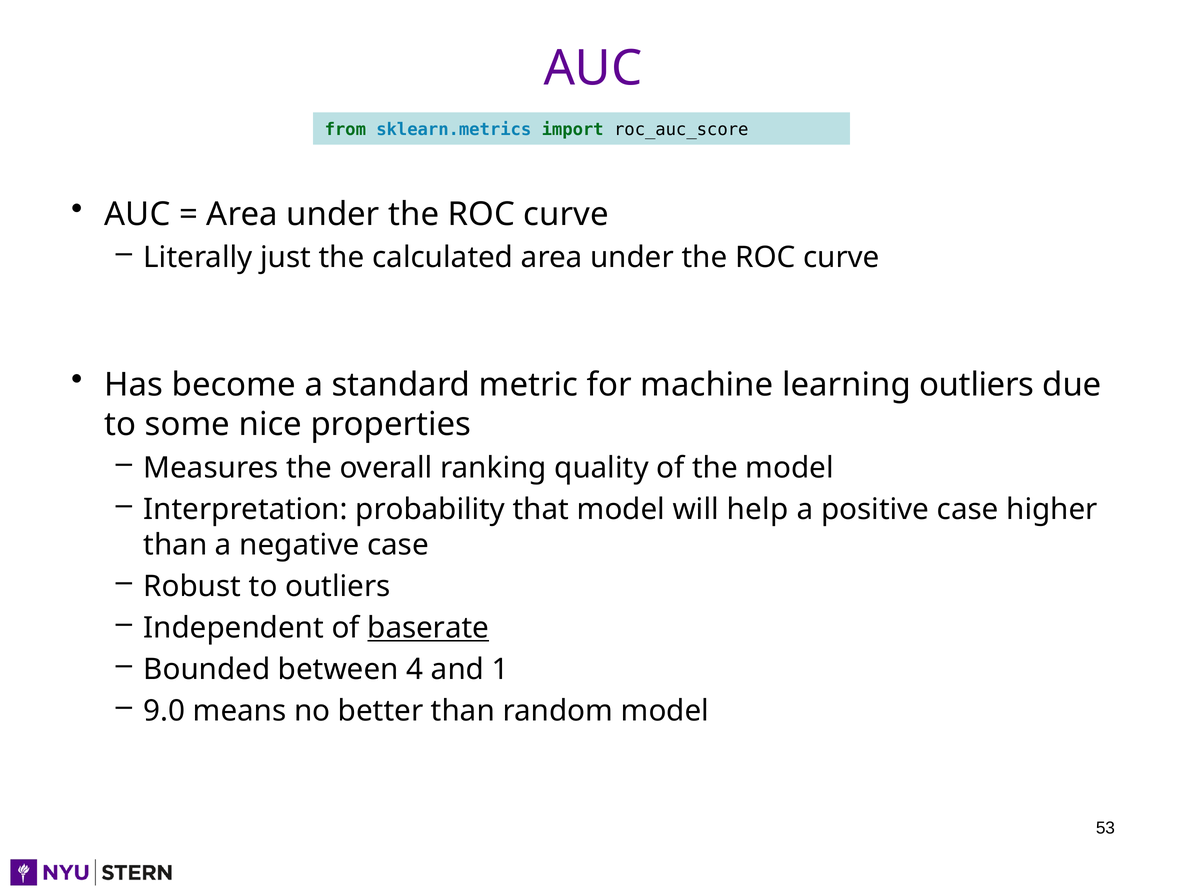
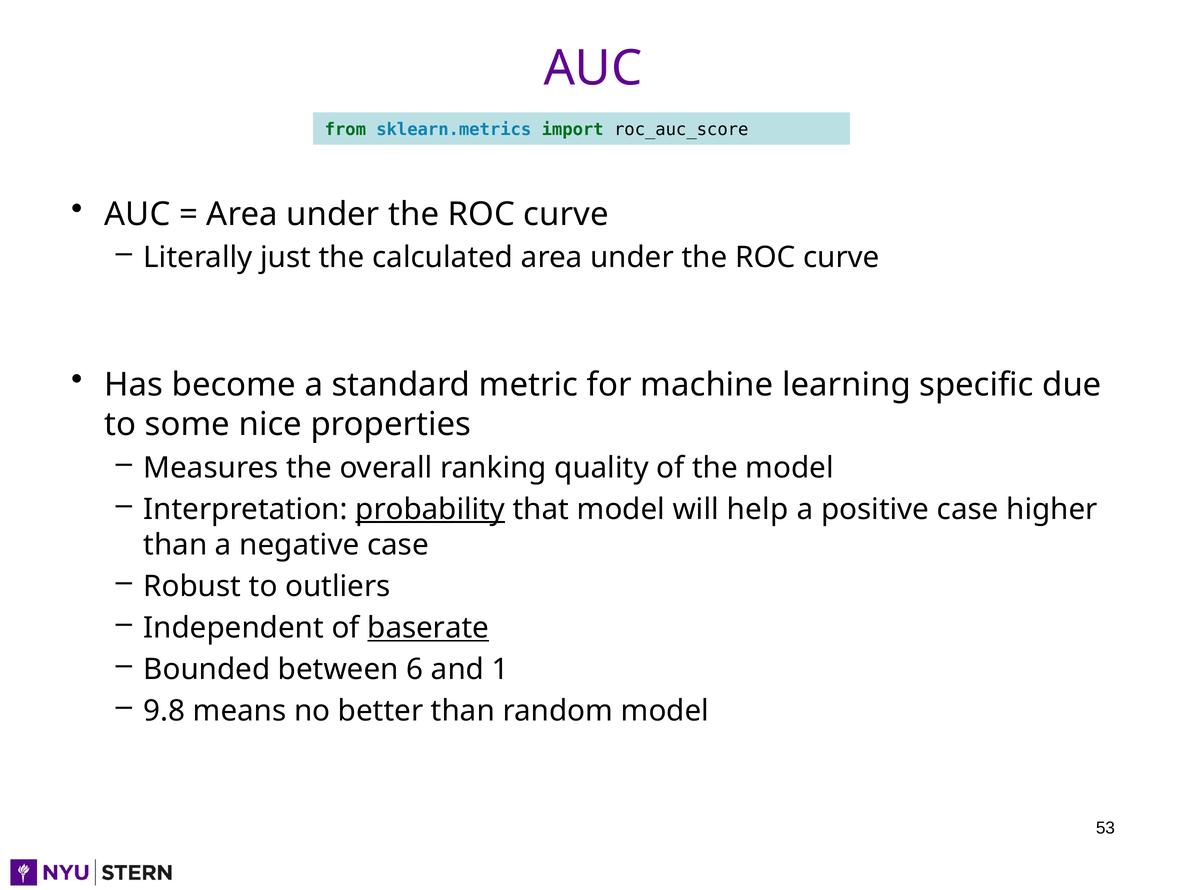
learning outliers: outliers -> specific (977, 385)
probability underline: none -> present (430, 509)
4: 4 -> 6 (415, 669)
9.0: 9.0 -> 9.8 (164, 711)
